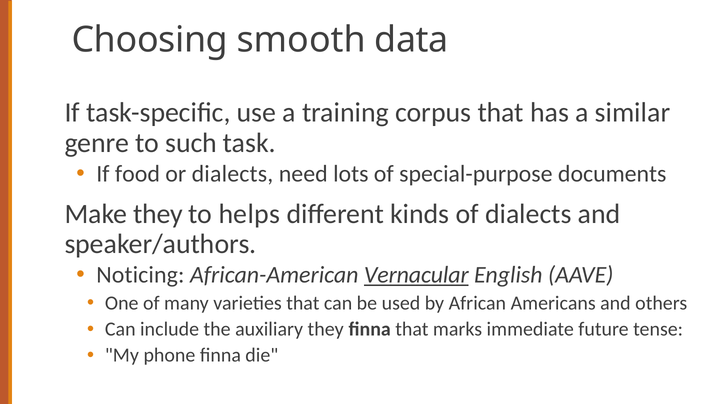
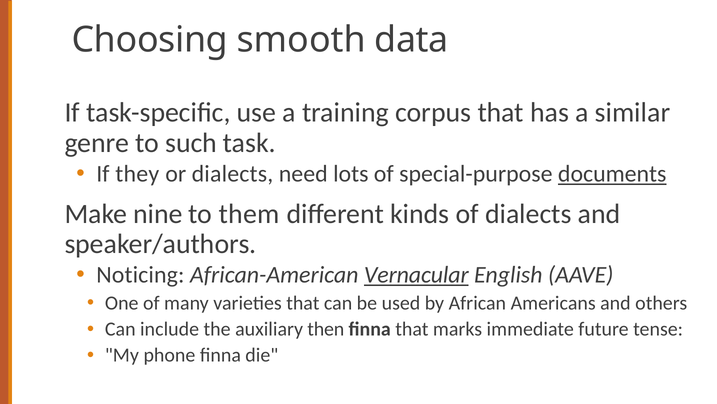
food: food -> they (137, 174)
documents underline: none -> present (612, 174)
Make they: they -> nine (158, 213)
helps: helps -> them (249, 213)
auxiliary they: they -> then (326, 329)
